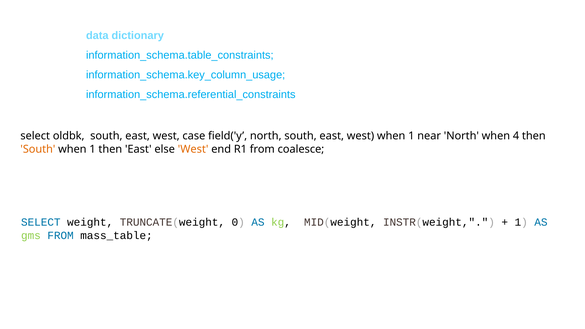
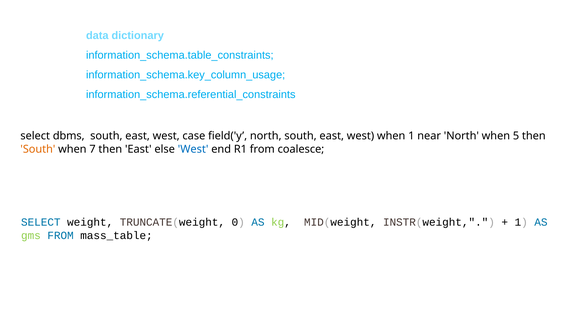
oldbk: oldbk -> dbms (69, 136)
4: 4 -> 5 (516, 136)
1: 1 -> 7 (92, 149)
West colour: orange -> blue (193, 149)
